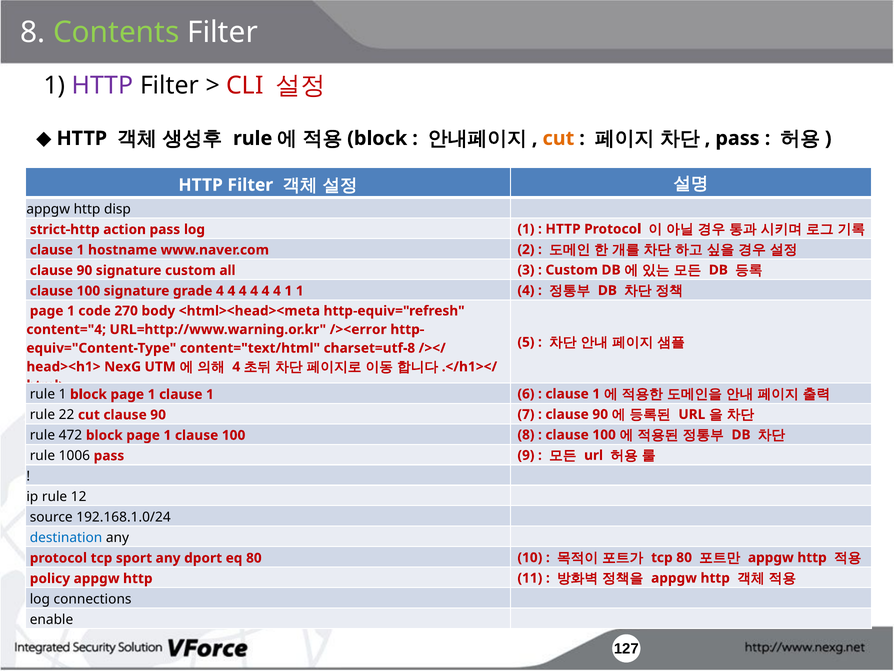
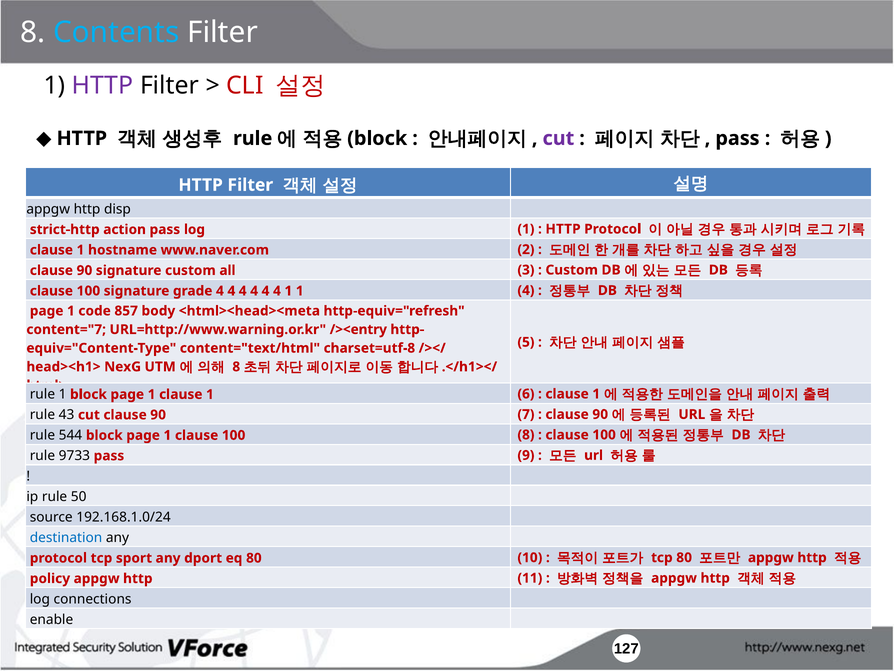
Contents colour: light green -> light blue (116, 32)
cut colour: orange -> purple (558, 138)
270: 270 -> 857 (126, 311)
content="4: content="4 -> content="7 (66, 330)
/><error: /><error -> /><entry (358, 330)
4: 4 -> 8 (236, 367)
22: 22 -> 43 (67, 415)
472: 472 -> 544 (70, 435)
1006: 1006 -> 9733 (74, 456)
12: 12 -> 50 (79, 497)
